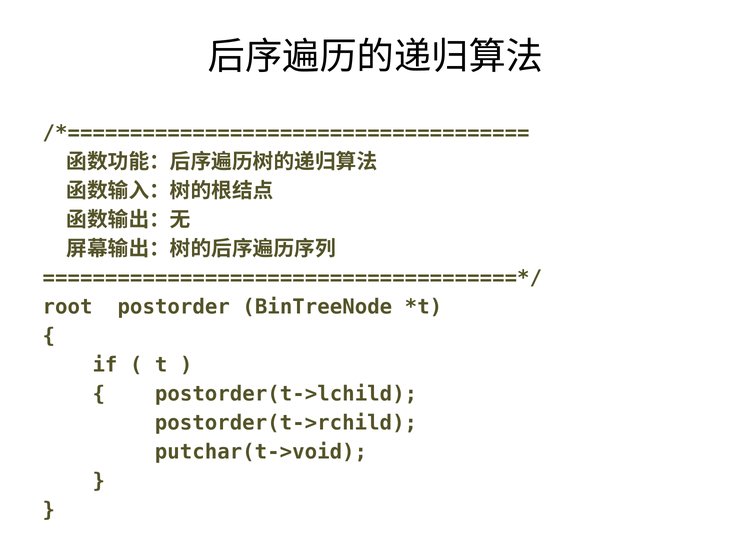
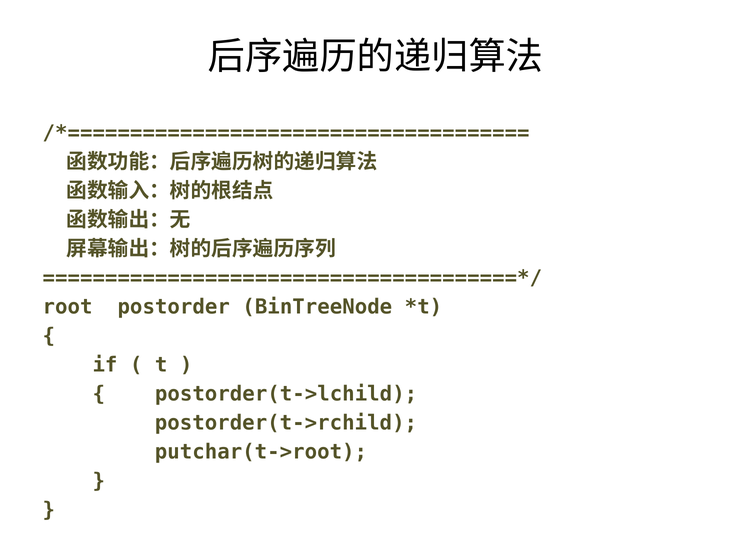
putchar(t->void: putchar(t->void -> putchar(t->root (261, 452)
